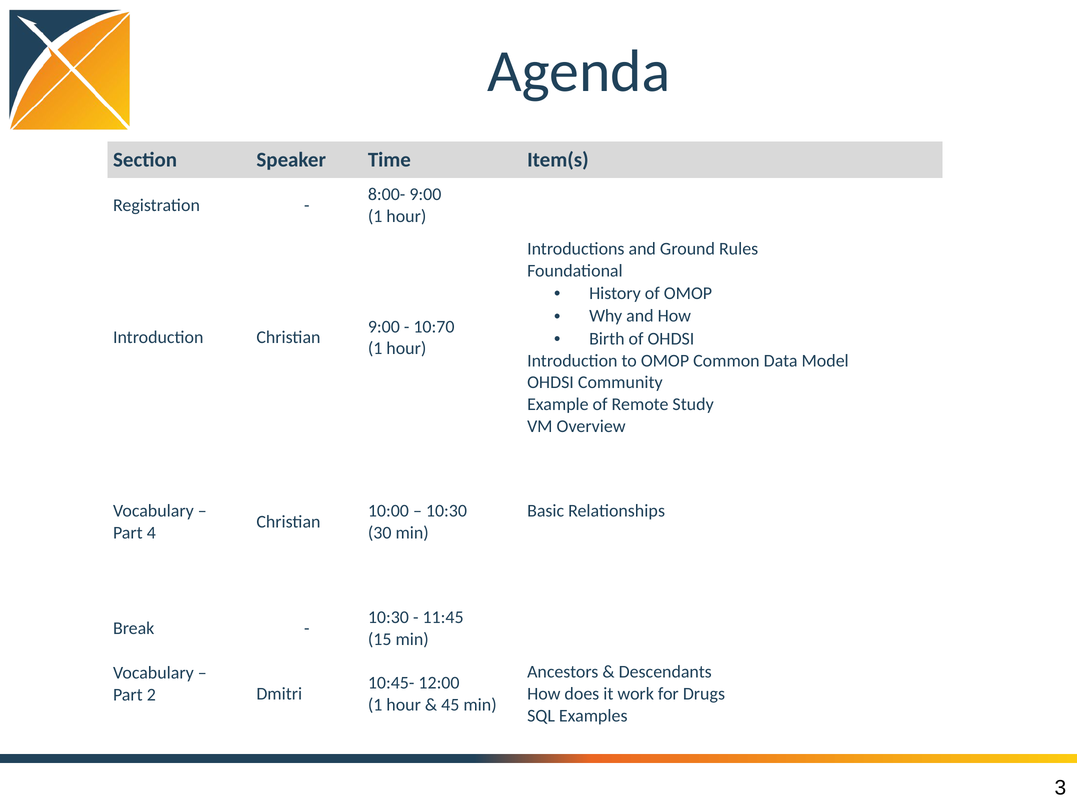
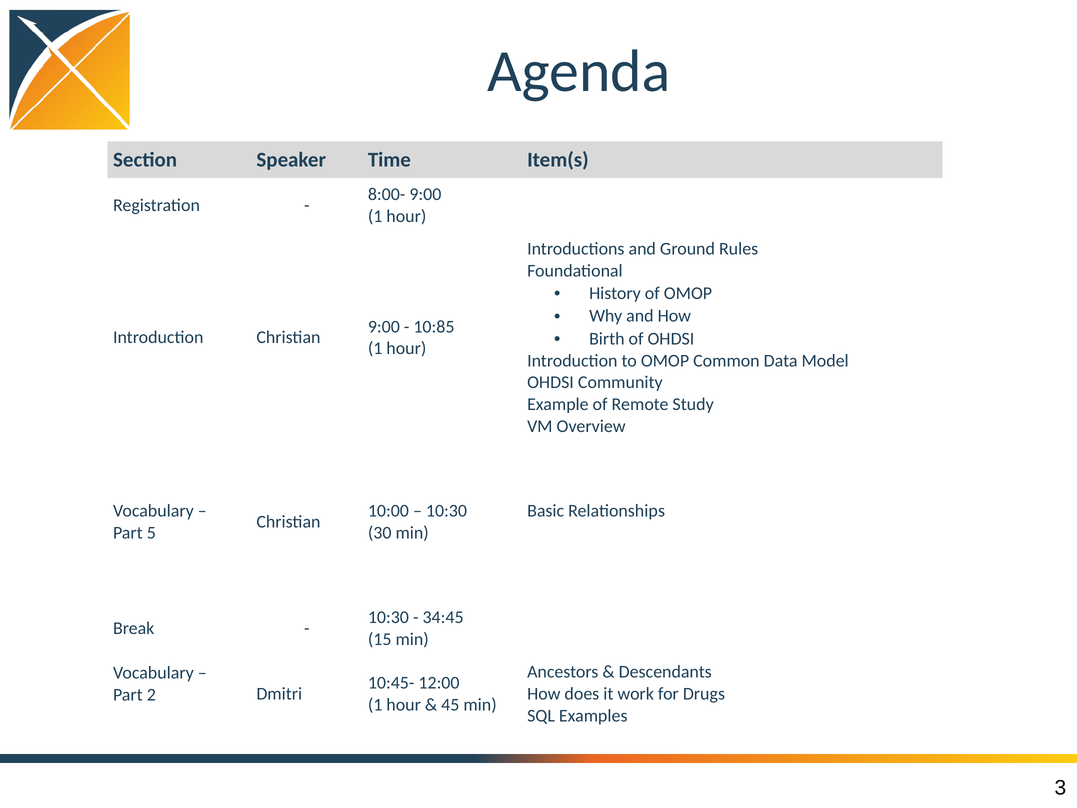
10:70: 10:70 -> 10:85 (434, 327)
4: 4 -> 5 (151, 533)
11:45: 11:45 -> 34:45 (443, 617)
